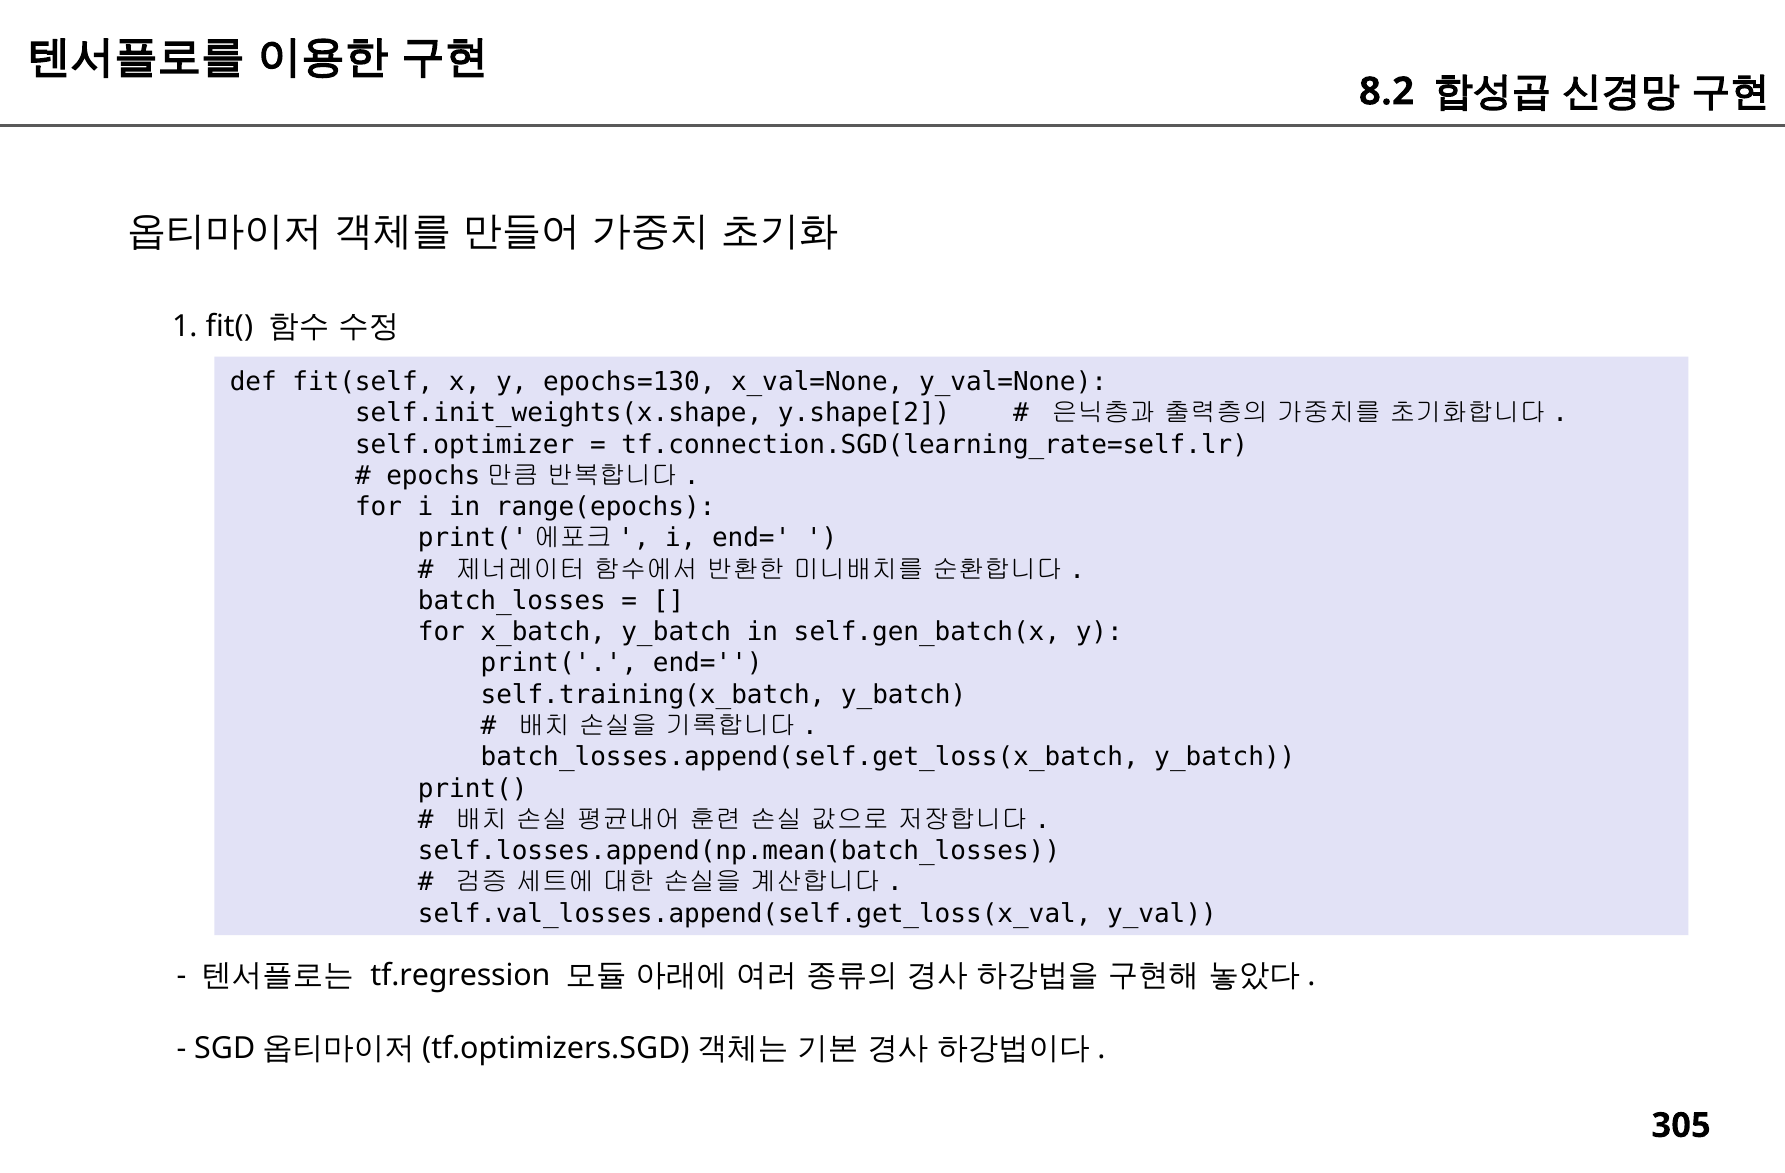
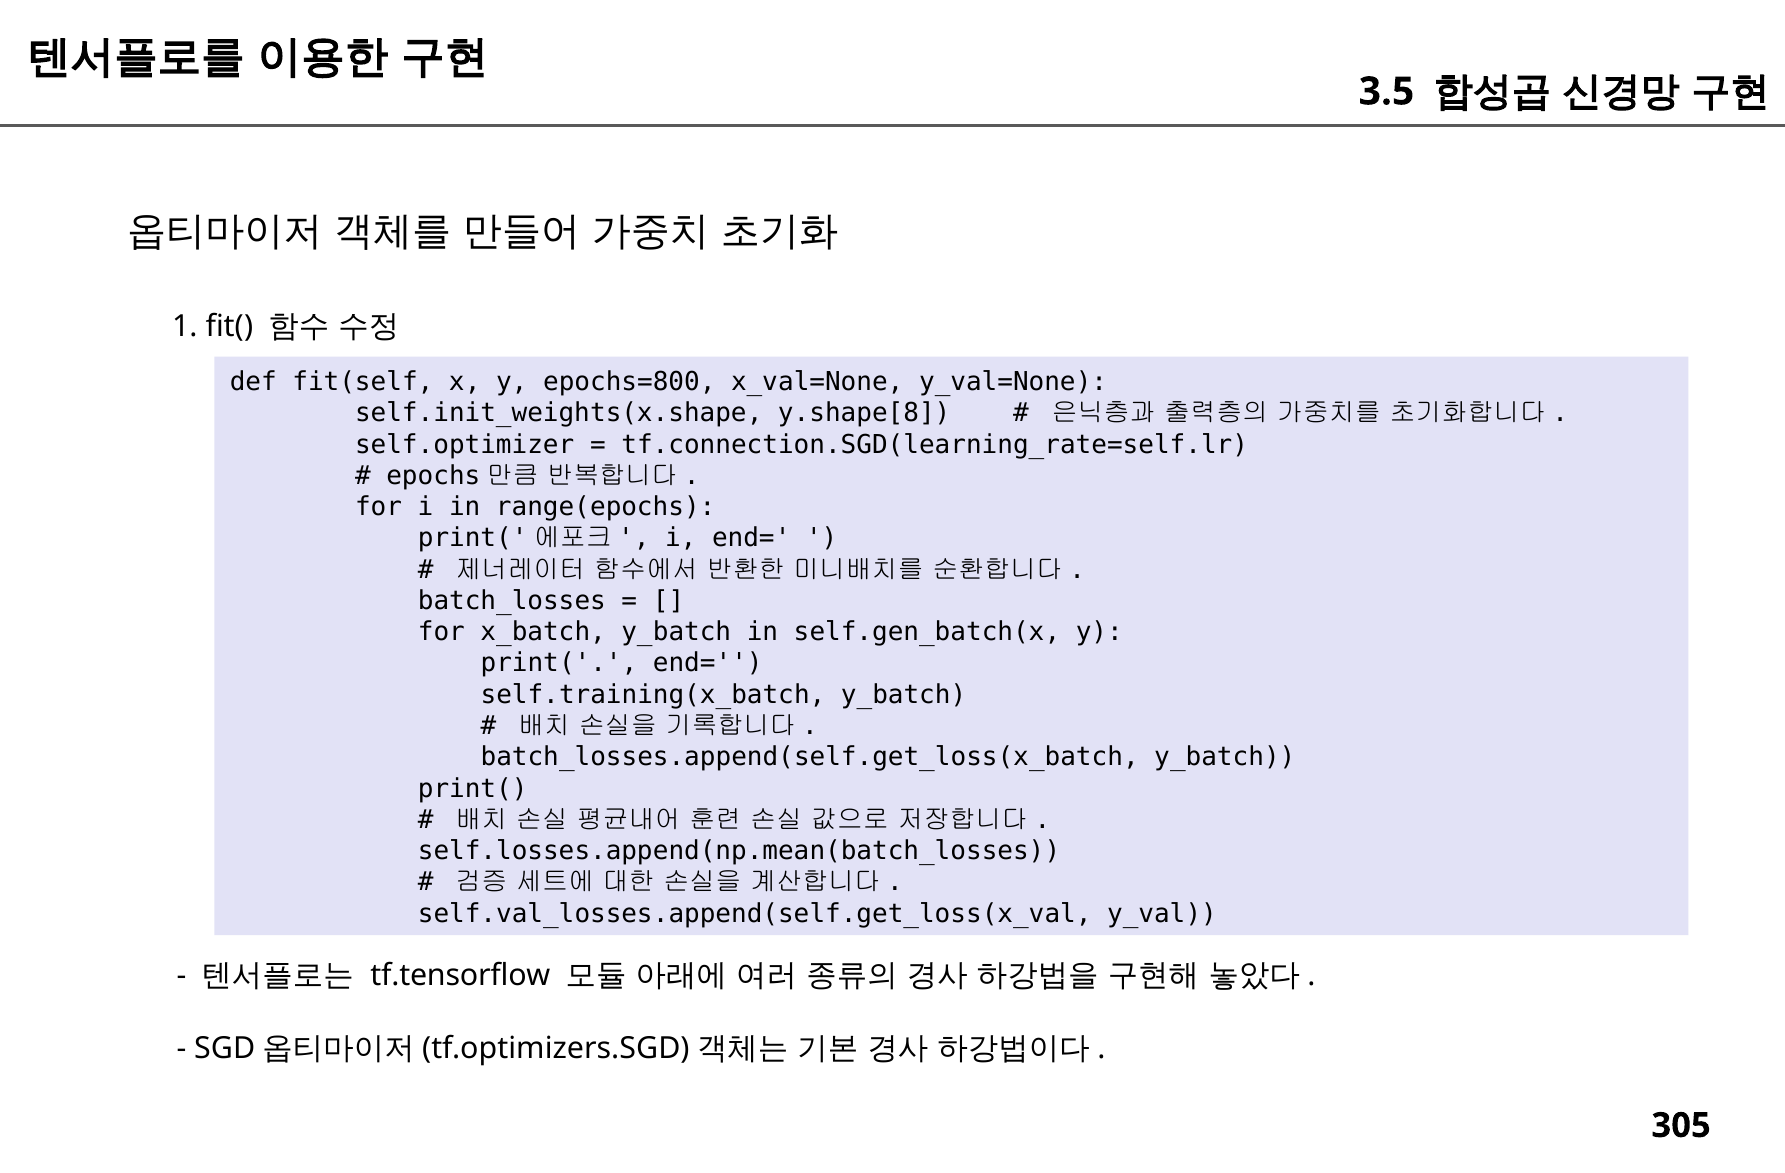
8.2: 8.2 -> 3.5 (1387, 91)
epochs=130: epochs=130 -> epochs=800 (629, 382)
y.shape[2: y.shape[2 -> y.shape[8 (864, 413)
tf.regression: tf.regression -> tf.tensorflow (460, 975)
